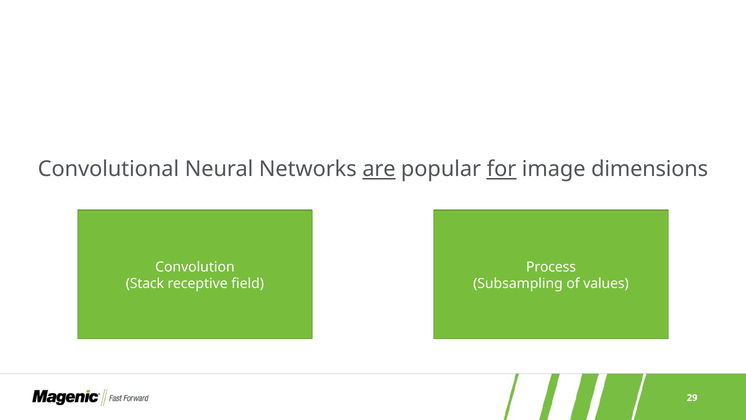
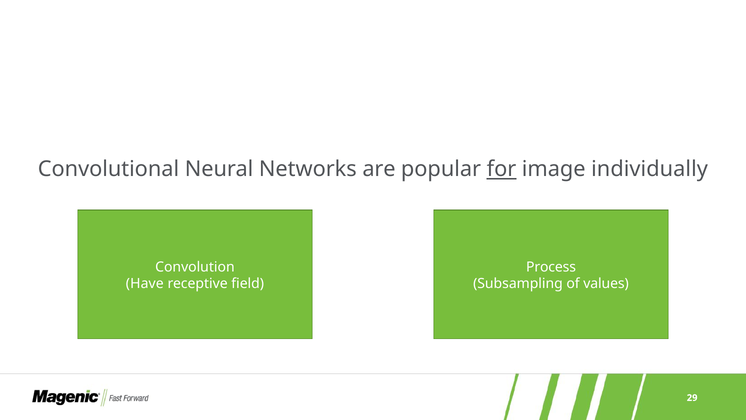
are underline: present -> none (379, 169)
dimensions: dimensions -> individually (650, 169)
Stack: Stack -> Have (145, 283)
